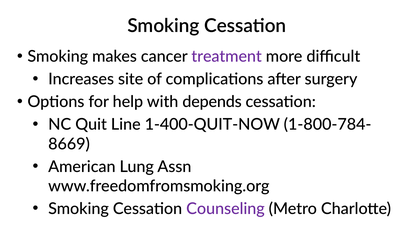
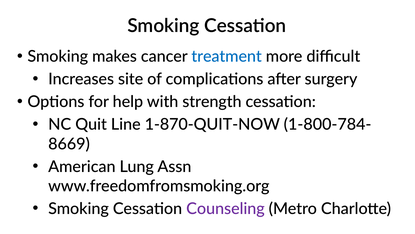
treatment colour: purple -> blue (227, 56)
depends: depends -> strength (212, 102)
1-400-QUIT-NOW: 1-400-QUIT-NOW -> 1-870-QUIT-NOW (212, 124)
